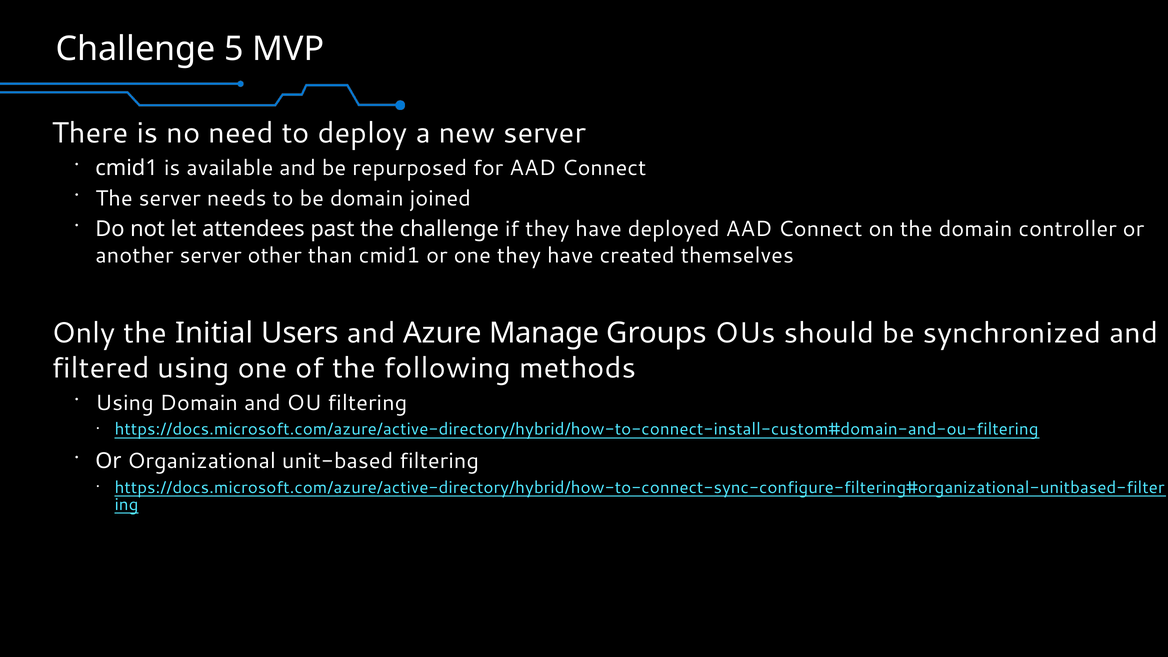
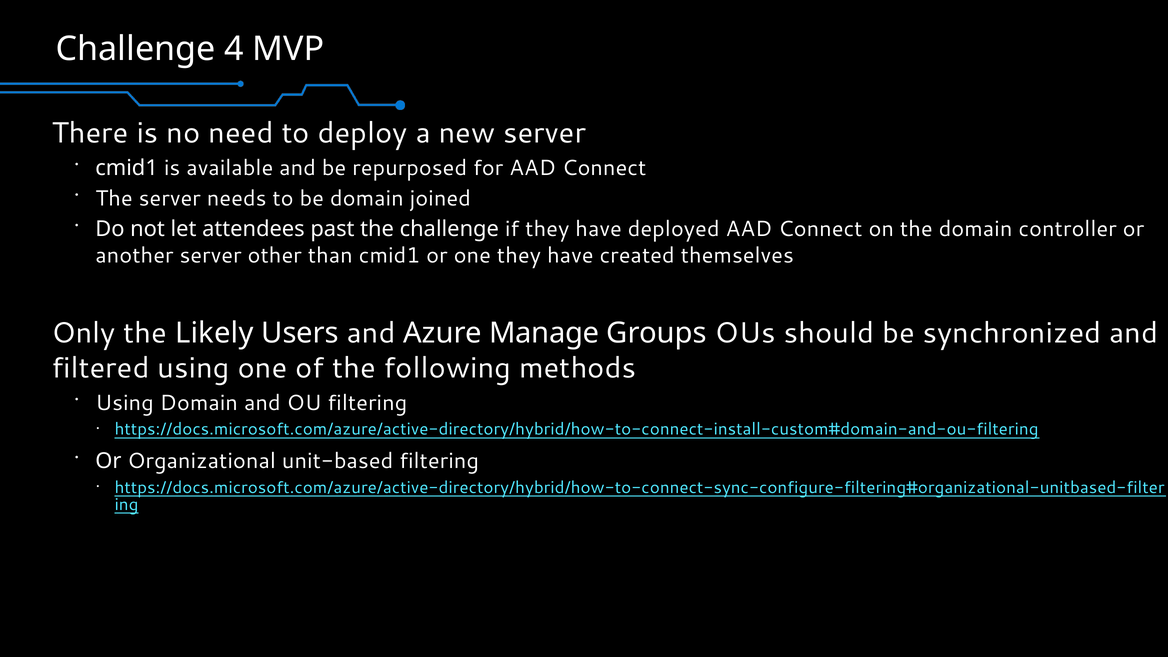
5: 5 -> 4 (234, 49)
Initial: Initial -> Likely (214, 333)
